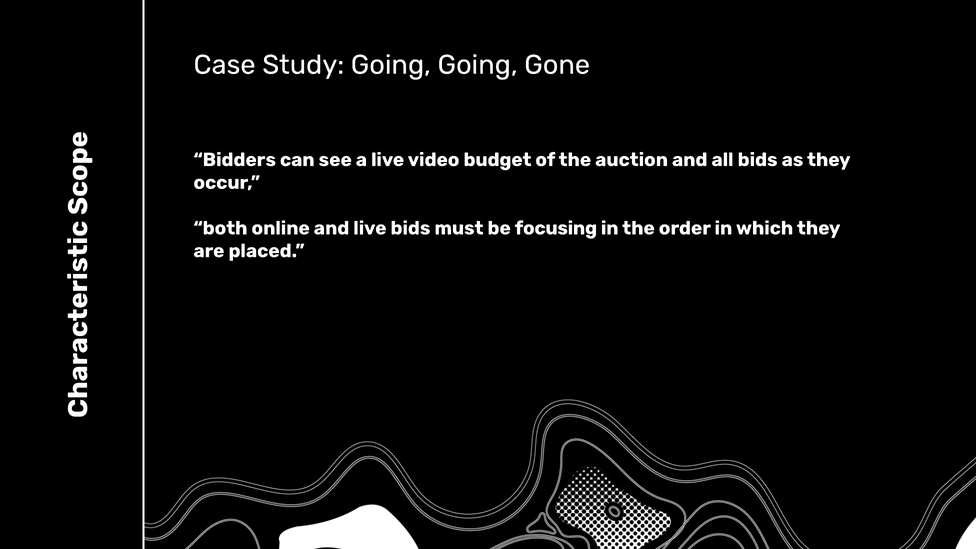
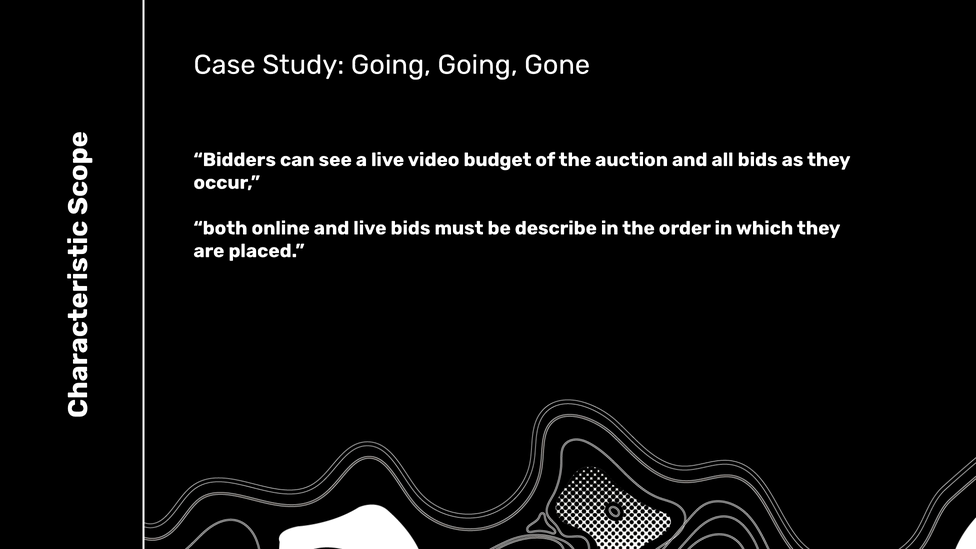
focusing: focusing -> describe (556, 228)
